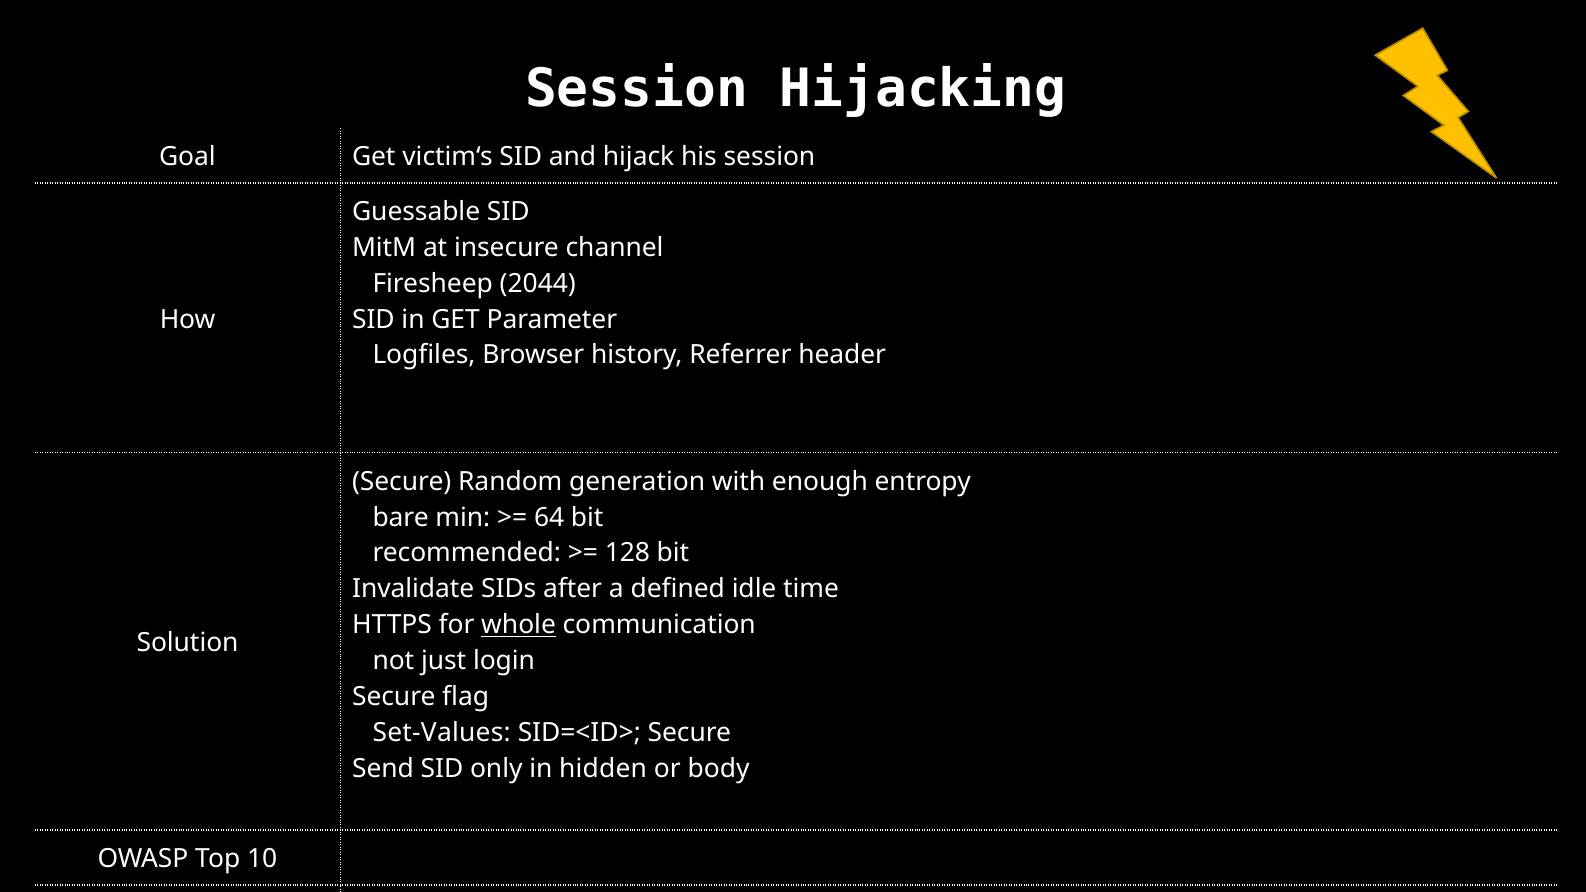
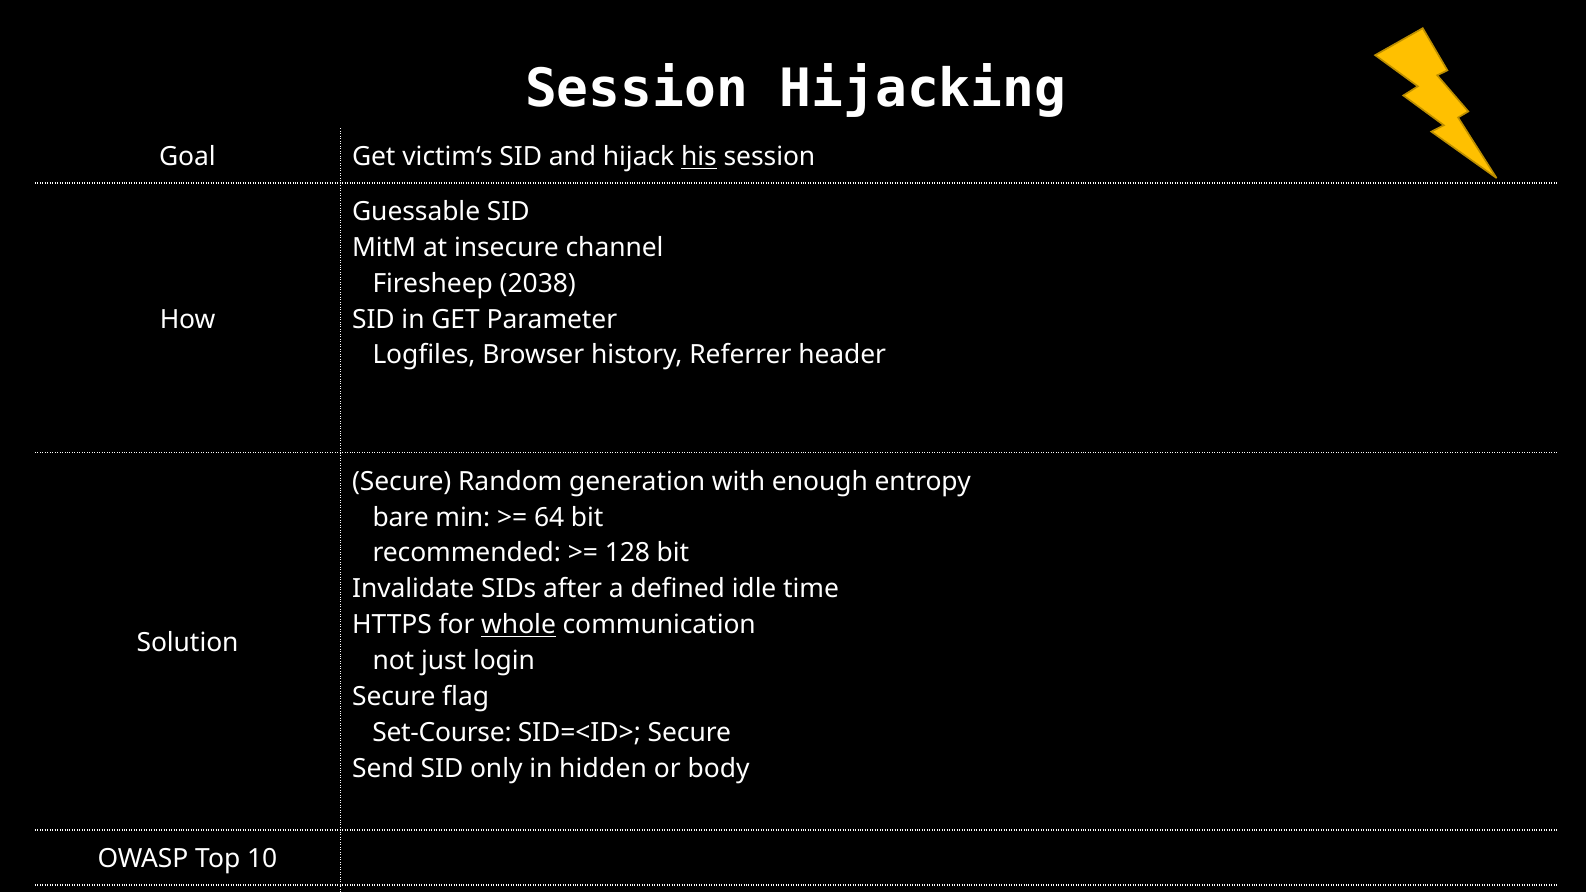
his underline: none -> present (699, 157)
2044: 2044 -> 2038 (538, 283)
Set-Values: Set-Values -> Set-Course (442, 733)
